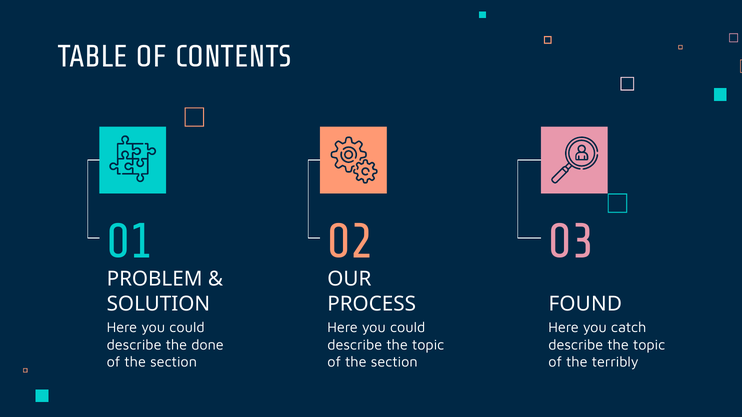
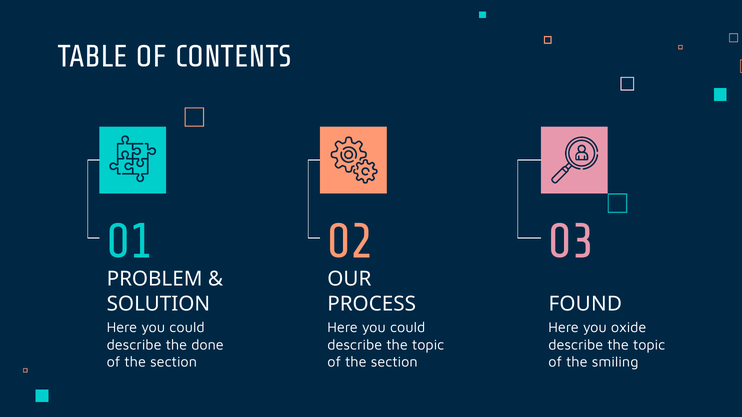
catch: catch -> oxide (629, 328)
terribly: terribly -> smiling (615, 362)
